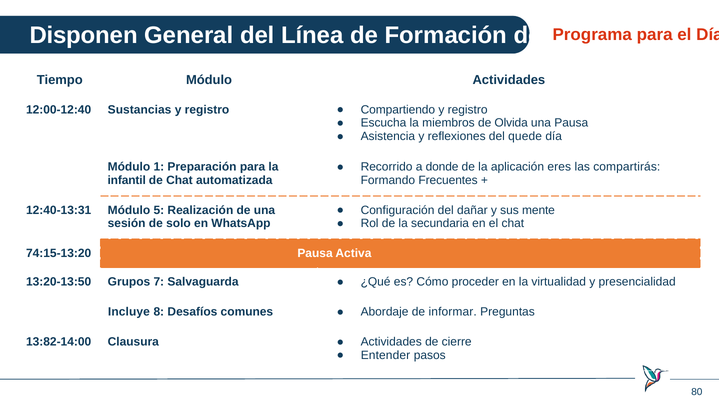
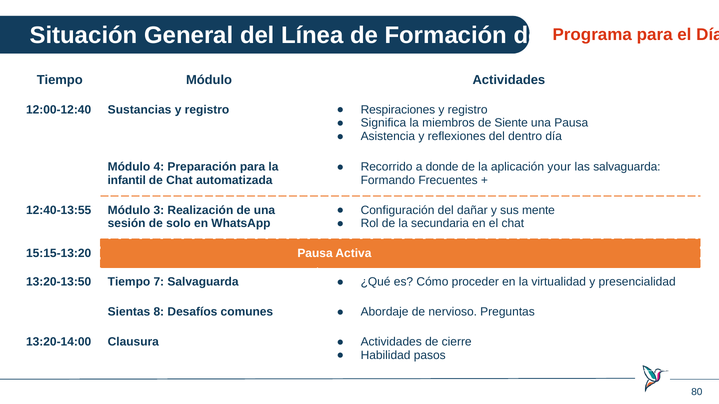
Disponen: Disponen -> Situación (84, 35)
Compartiendo: Compartiendo -> Respiraciones (398, 110)
Escucha: Escucha -> Significa (383, 123)
Olvida: Olvida -> Siente (511, 123)
quede: quede -> dentro (525, 137)
eres: eres -> your (559, 167)
las compartirás: compartirás -> salvaguarda (627, 167)
1: 1 -> 4 (159, 167)
12:40-13:31: 12:40-13:31 -> 12:40-13:55 (59, 210)
5: 5 -> 3 (159, 210)
74:15-13:20: 74:15-13:20 -> 15:15-13:20 (59, 253)
13:20-13:50 Grupos: Grupos -> Tiempo (129, 282)
Incluye: Incluye -> Sientas (129, 312)
informar: informar -> nervioso (453, 312)
13:82-14:00: 13:82-14:00 -> 13:20-14:00 (59, 342)
Entender: Entender -> Habilidad (386, 355)
